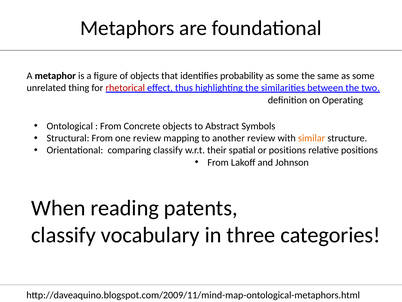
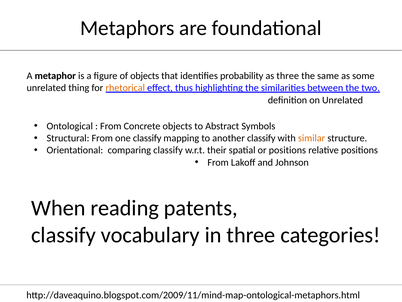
some: some -> three (288, 76)
rhetorical colour: red -> orange (125, 88)
on Operating: Operating -> Unrelated (343, 100)
one review: review -> classify (147, 138)
another review: review -> classify (261, 138)
